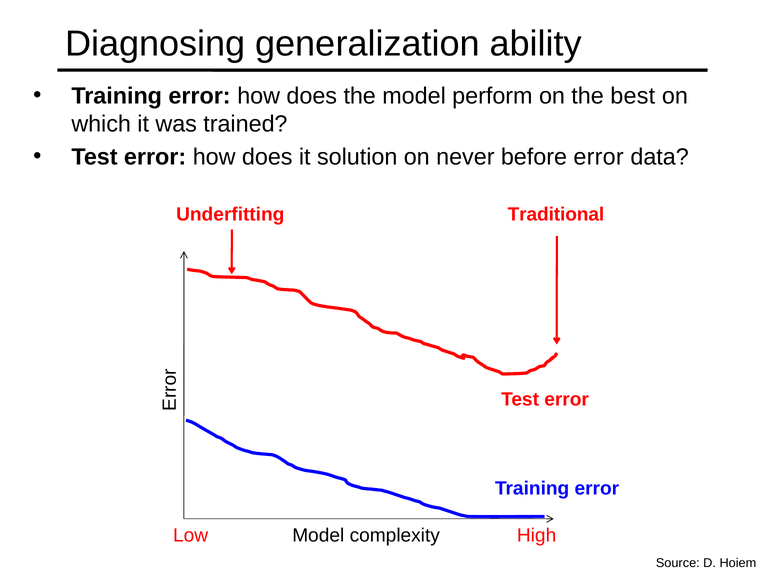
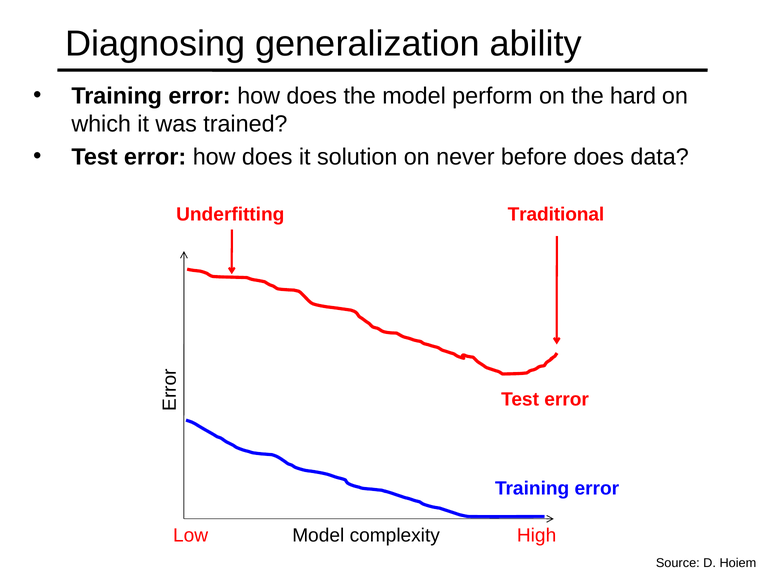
best: best -> hard (633, 96)
before error: error -> does (599, 157)
